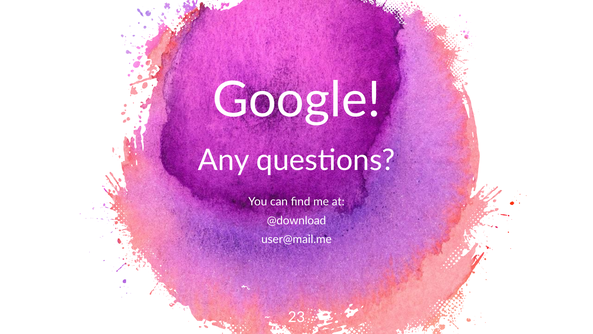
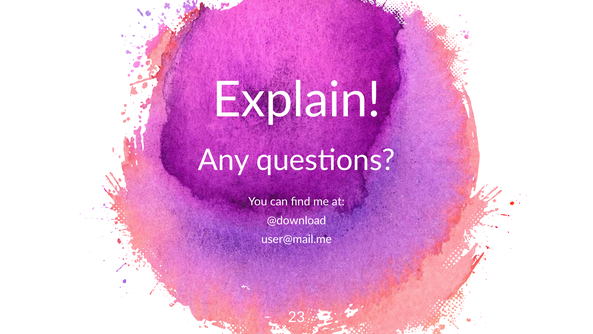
Google: Google -> Explain (297, 100)
